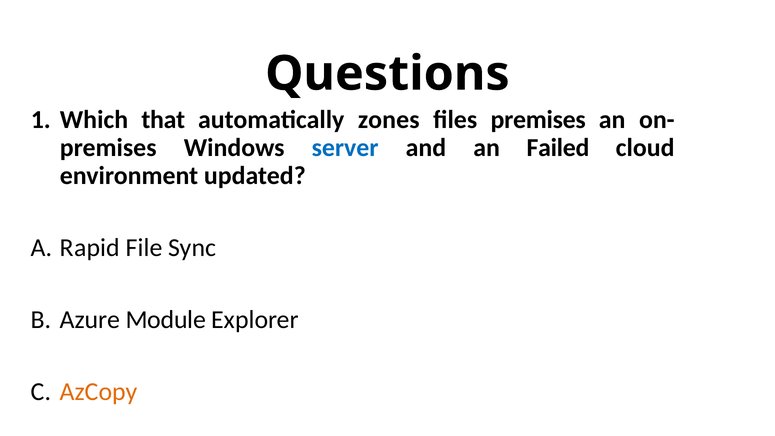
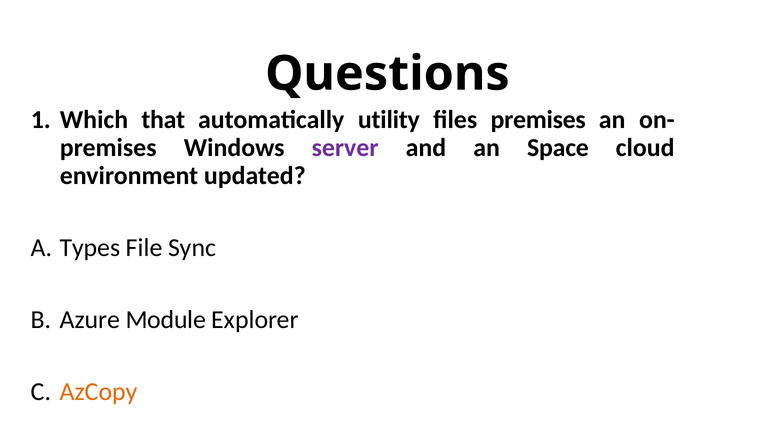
zones: zones -> utility (389, 120)
server colour: blue -> purple (345, 148)
Failed: Failed -> Space (558, 148)
Rapid: Rapid -> Types (90, 248)
